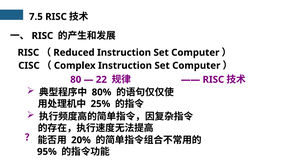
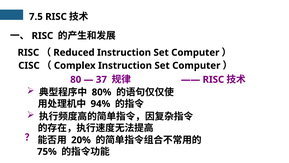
22: 22 -> 37 (101, 79)
25%: 25% -> 94% (100, 104)
95%: 95% -> 75% (47, 151)
